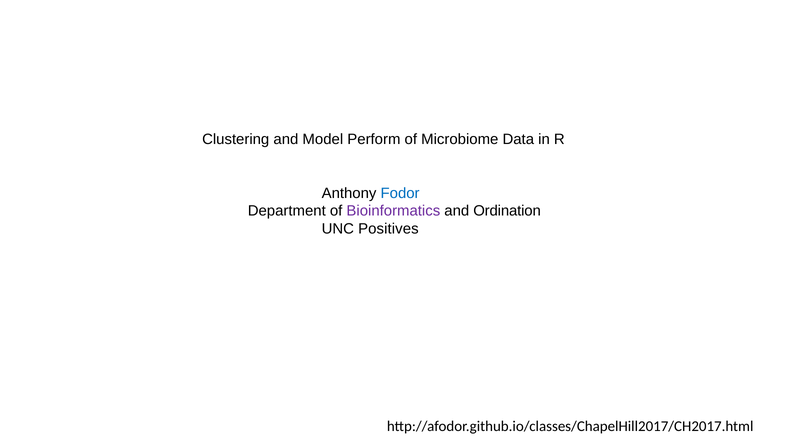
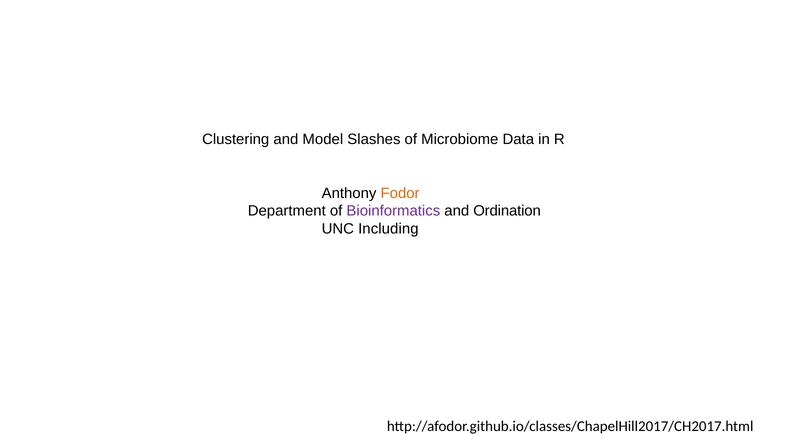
Perform: Perform -> Slashes (374, 139)
Fodor colour: blue -> orange (400, 193)
Positives: Positives -> Including (388, 229)
